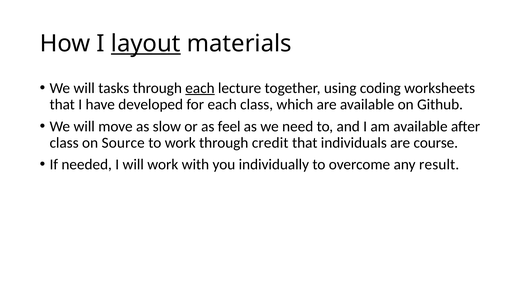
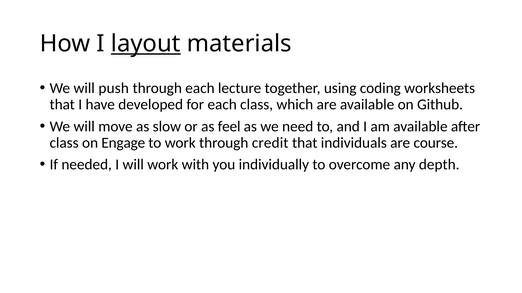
tasks: tasks -> push (114, 88)
each underline: present -> none (200, 88)
Source: Source -> Engage (123, 143)
result: result -> depth (439, 165)
